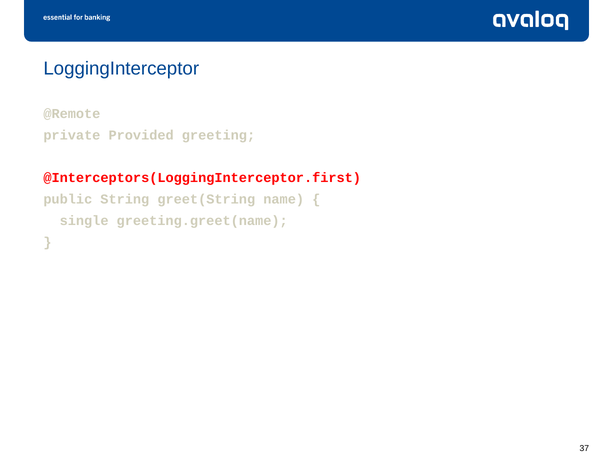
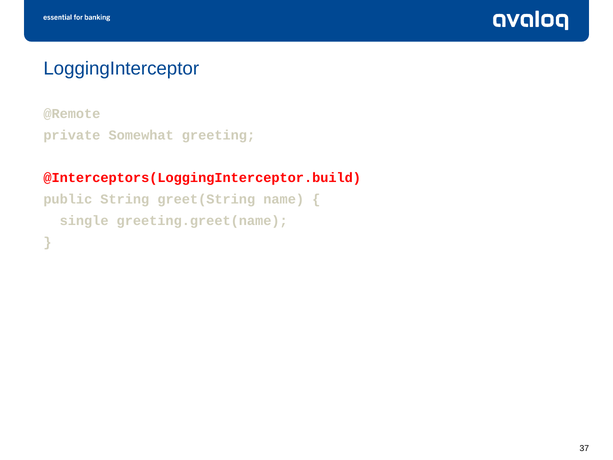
Provided: Provided -> Somewhat (141, 135)
@Interceptors(LoggingInterceptor.first: @Interceptors(LoggingInterceptor.first -> @Interceptors(LoggingInterceptor.build (202, 178)
